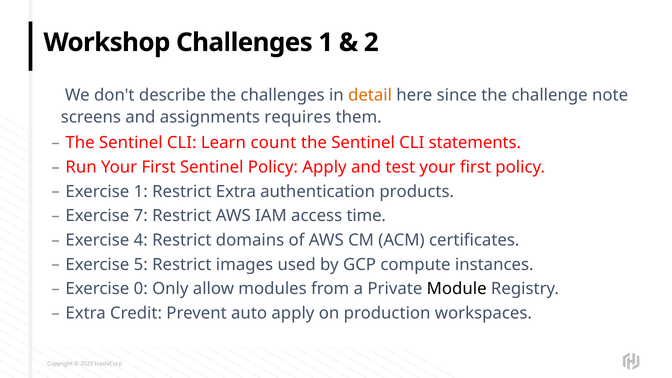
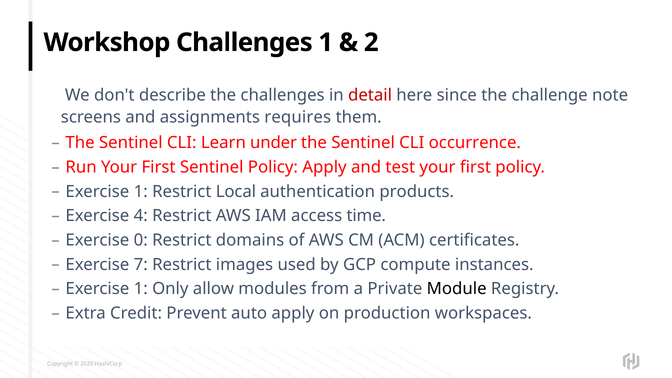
detail colour: orange -> red (370, 95)
count: count -> under (274, 143)
statements: statements -> occurrence (475, 143)
Restrict Extra: Extra -> Local (236, 192)
7: 7 -> 4 (141, 216)
4: 4 -> 0 (141, 240)
5: 5 -> 7 (141, 265)
0: 0 -> 1 (141, 289)
